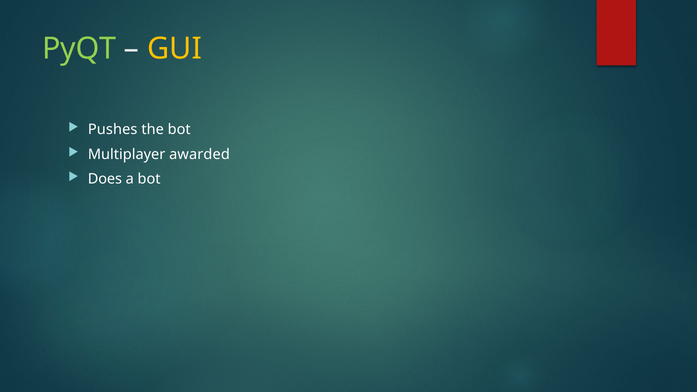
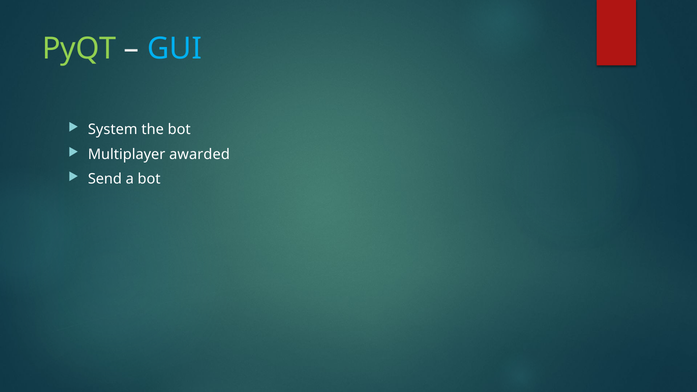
GUI colour: yellow -> light blue (175, 49)
Pushes: Pushes -> System (113, 130)
Does: Does -> Send (105, 179)
